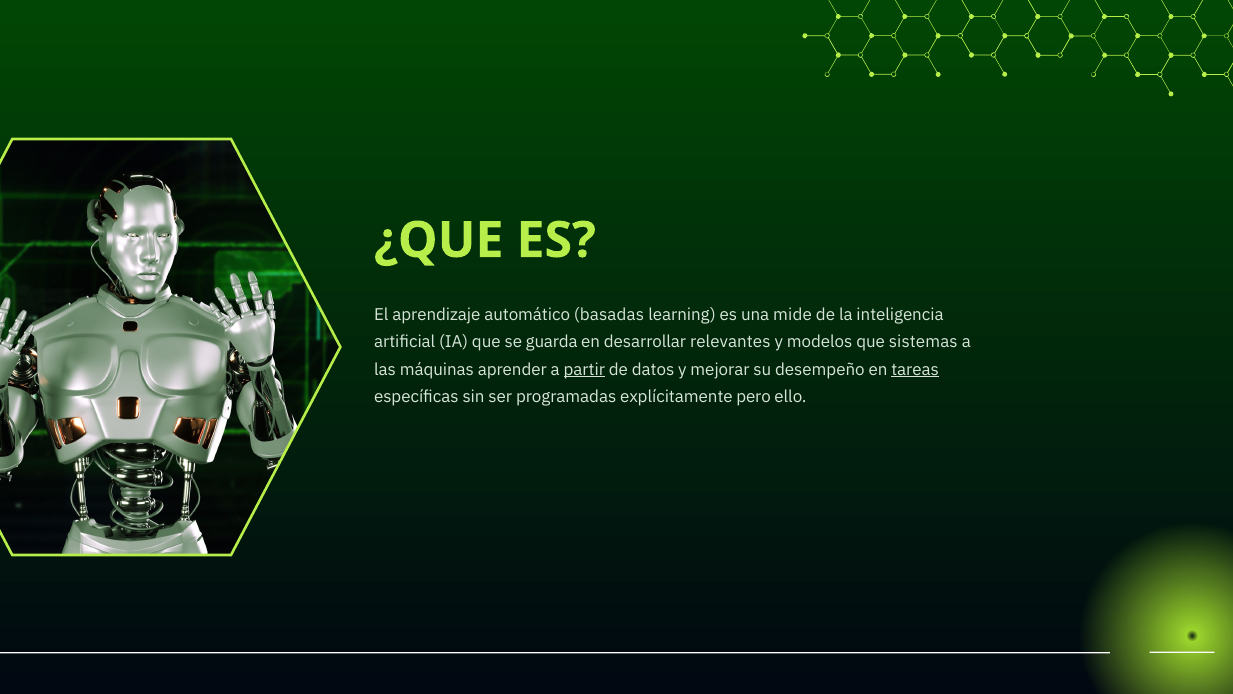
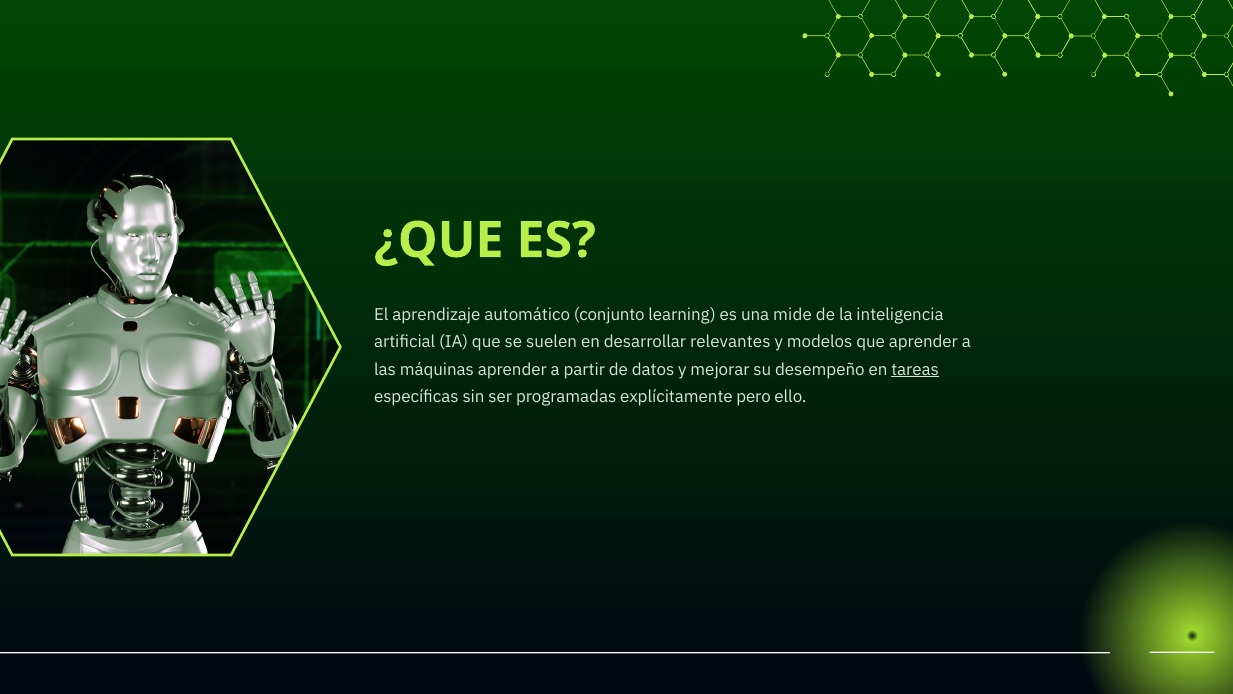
basadas: basadas -> conjunto (609, 315)
guarda: guarda -> suelen (552, 342)
que sistemas: sistemas -> aprender (923, 342)
partir underline: present -> none (584, 369)
